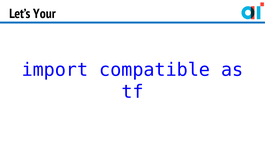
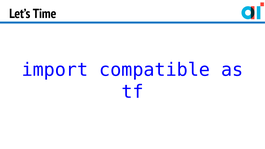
Your: Your -> Time (45, 14)
